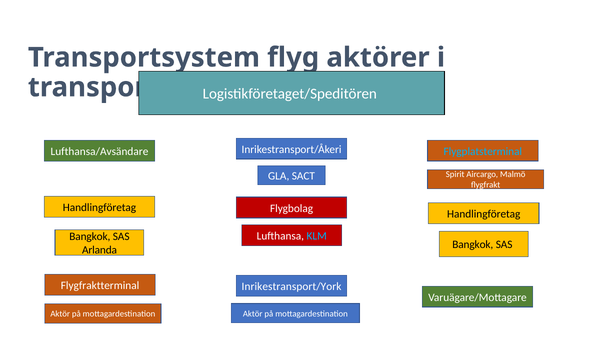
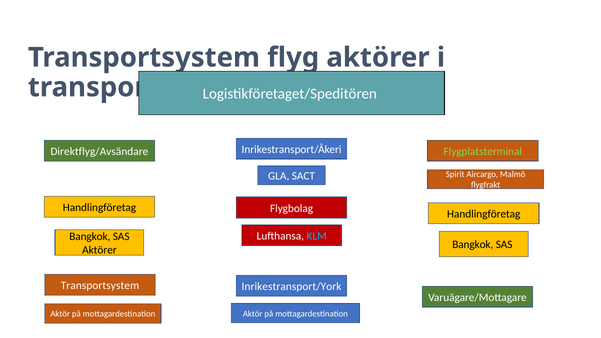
Lufthansa/Avsändare: Lufthansa/Avsändare -> Direktflyg/Avsändare (99, 152)
Flygplatsterminal colour: light blue -> light green (483, 151)
Arlanda: Arlanda -> Aktörer (99, 250)
Flygfraktterminal: Flygfraktterminal -> Transportsystem (100, 286)
